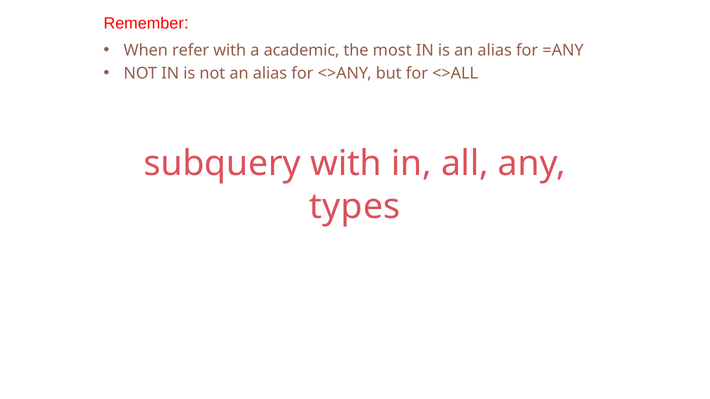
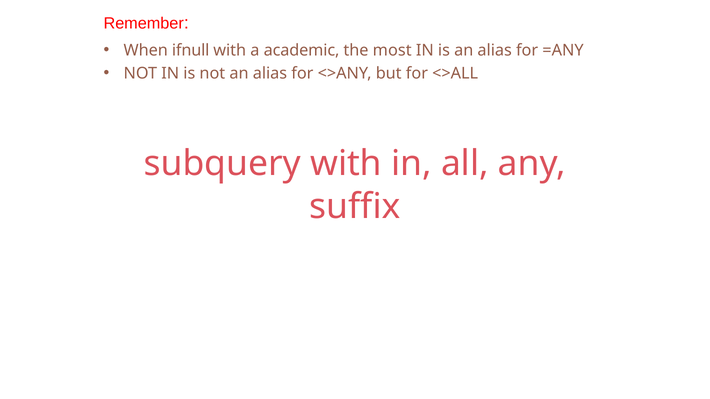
refer: refer -> ifnull (191, 51)
types: types -> suffix (355, 207)
